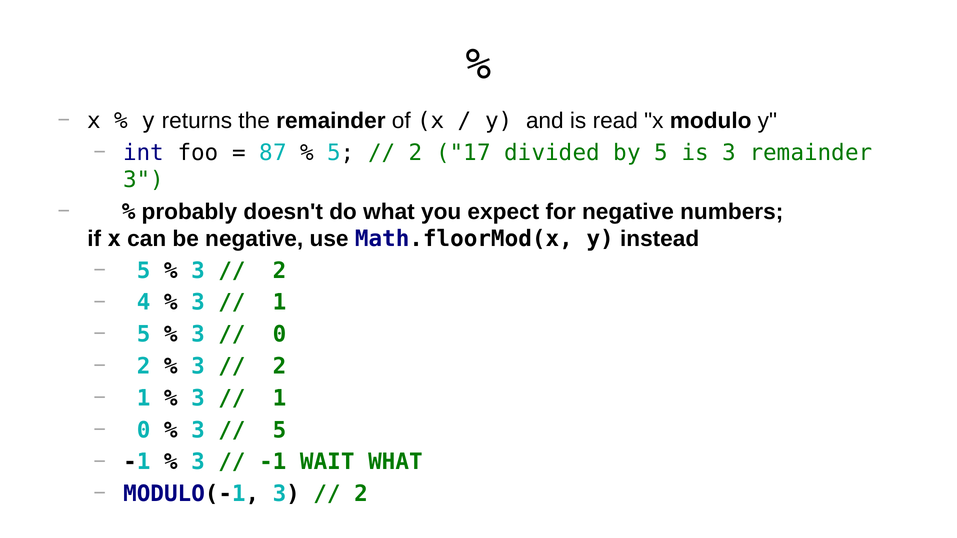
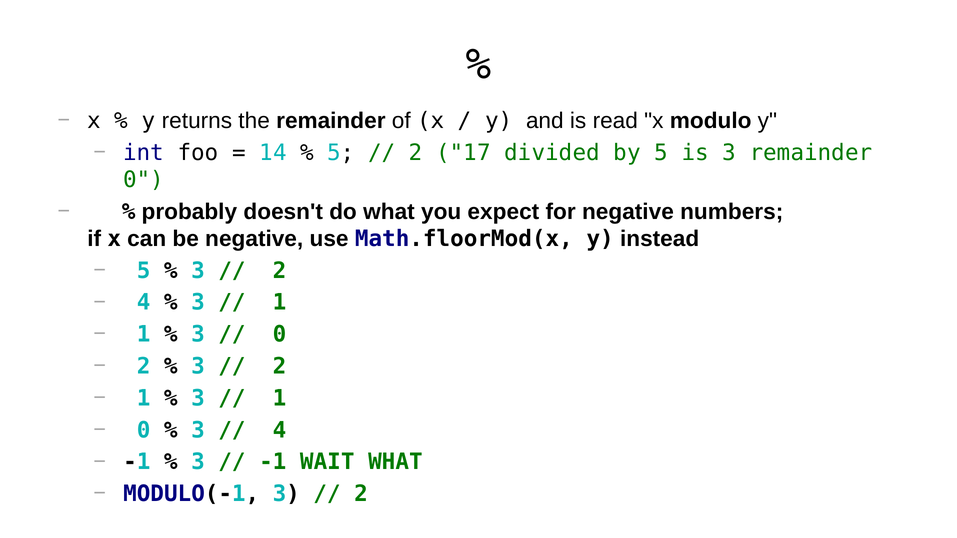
87: 87 -> 14 (273, 153)
3: 3 -> 0 (144, 180)
5: 5 -> 1 (144, 335)
5: 5 -> 4 (279, 430)
